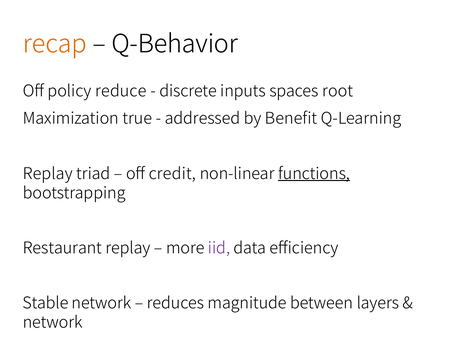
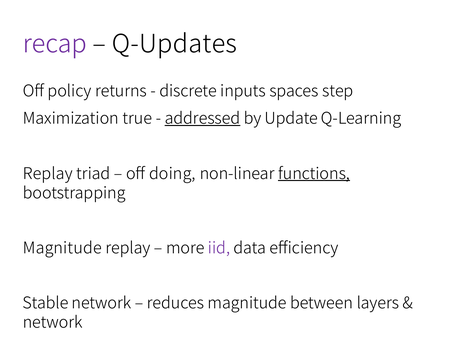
recap colour: orange -> purple (55, 44)
Q-Behavior: Q-Behavior -> Q-Updates (174, 44)
reduce: reduce -> returns (121, 91)
root: root -> step (338, 91)
addressed underline: none -> present (203, 119)
Benefit: Benefit -> Update (291, 119)
credit: credit -> doing (172, 174)
Restaurant: Restaurant -> Magnitude (62, 248)
